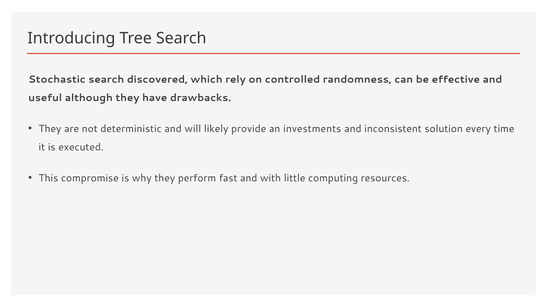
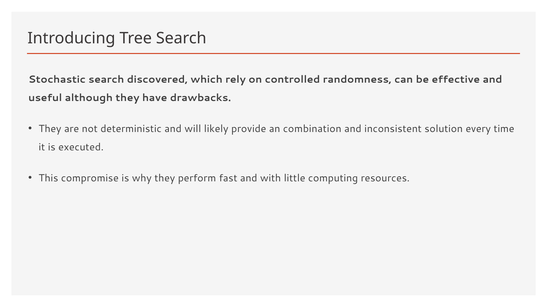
investments: investments -> combination (312, 129)
